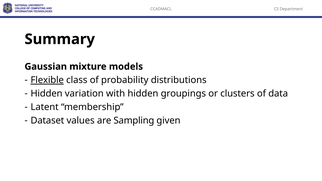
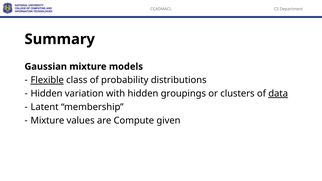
data underline: none -> present (278, 94)
Dataset: Dataset -> Mixture (47, 121)
Sampling: Sampling -> Compute (134, 121)
